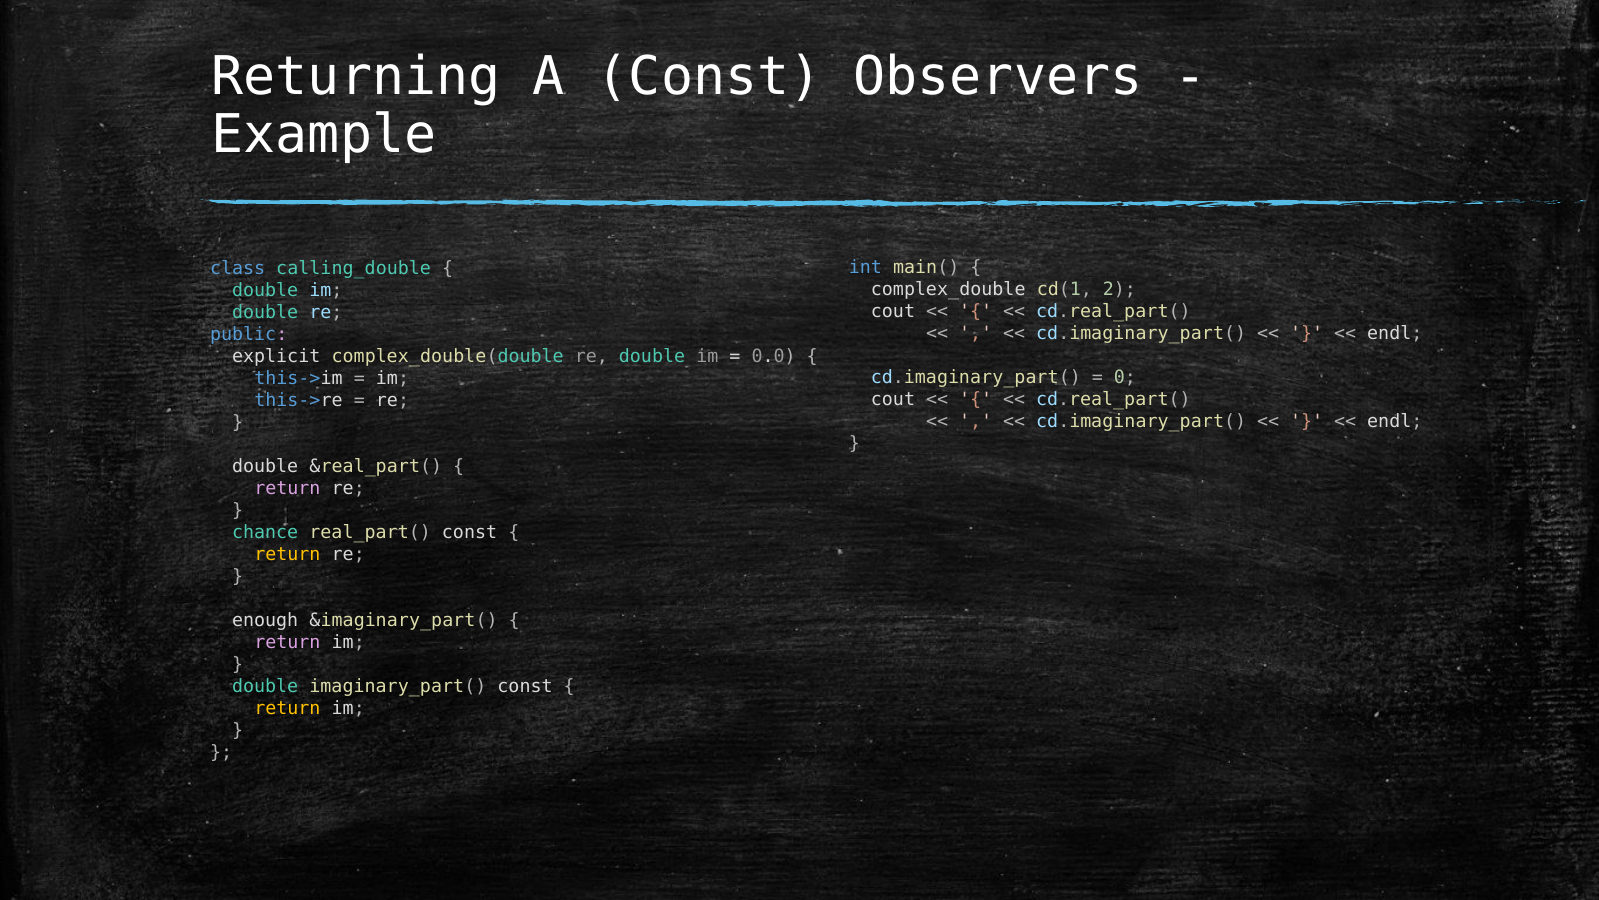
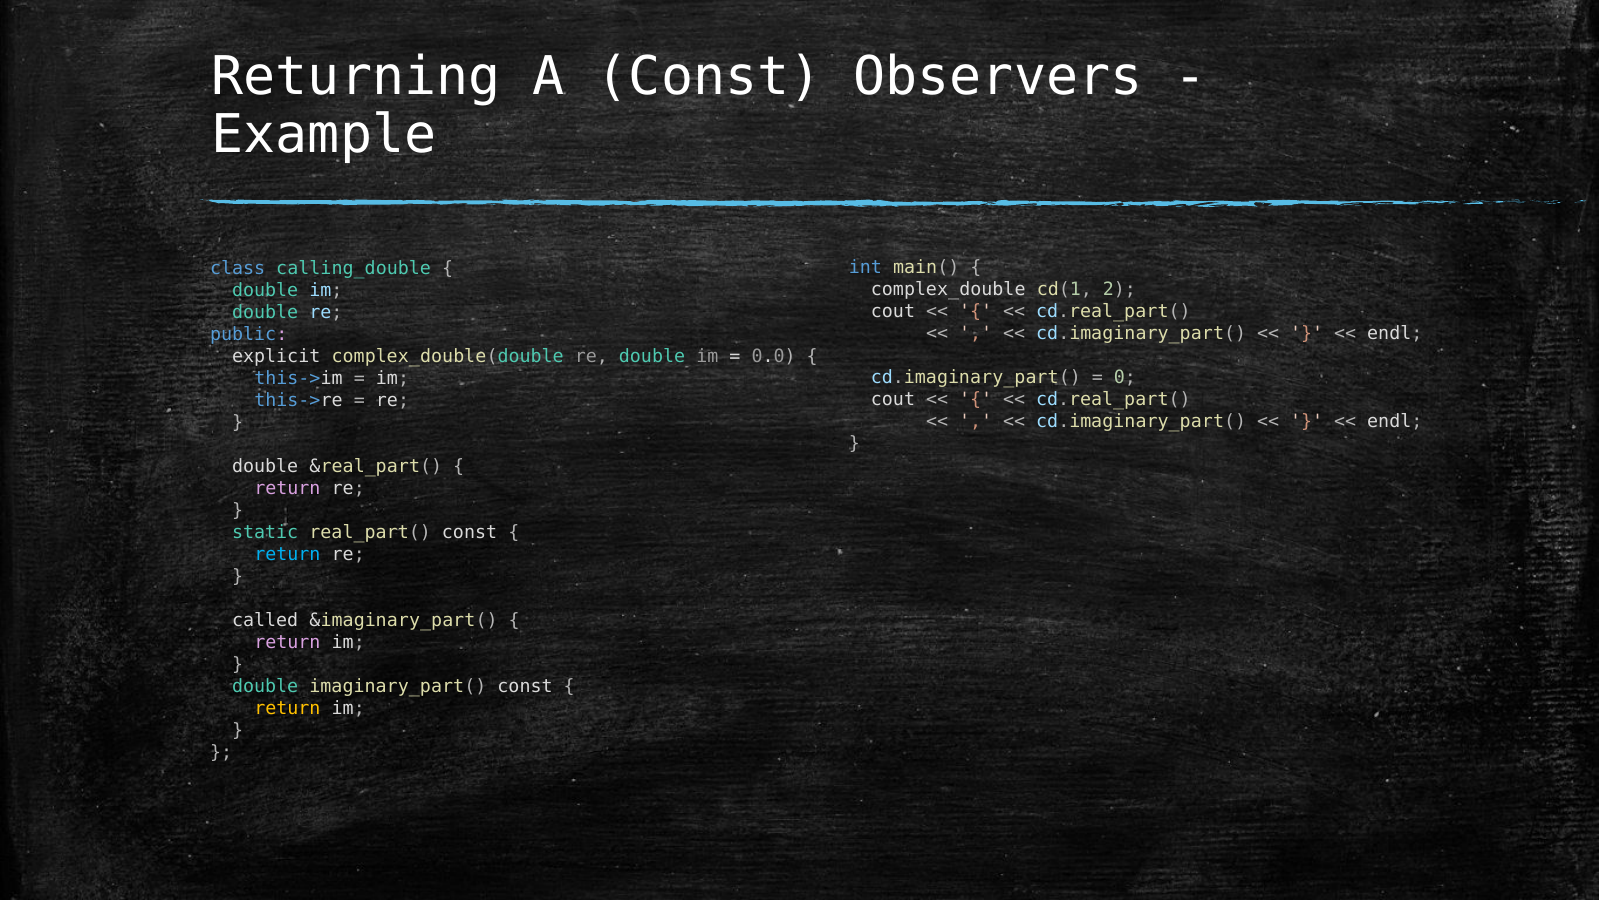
chance: chance -> static (265, 532)
return colour: yellow -> light blue (287, 554)
enough: enough -> called (265, 620)
